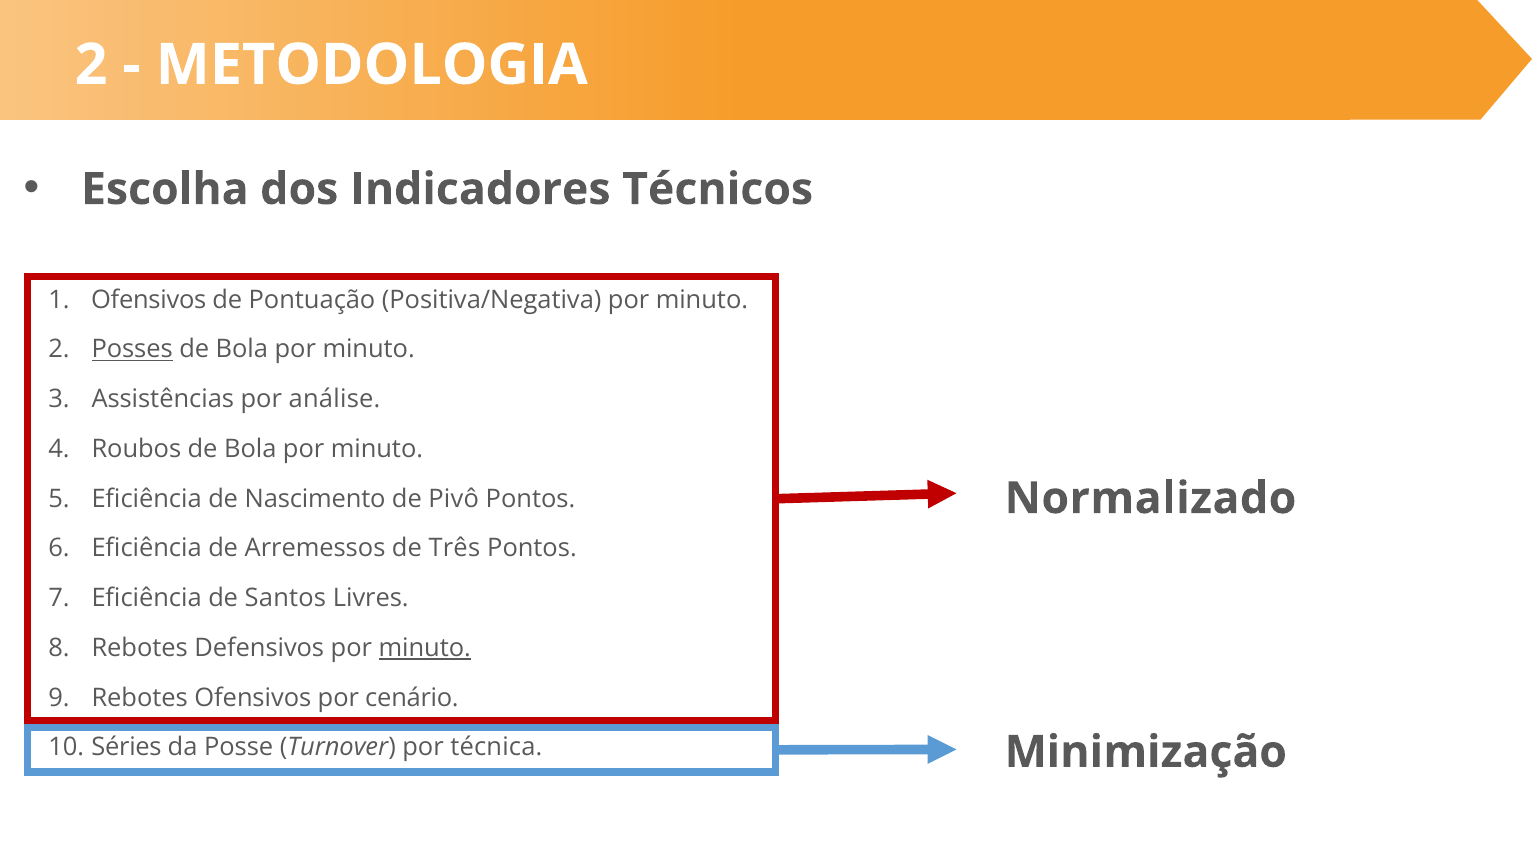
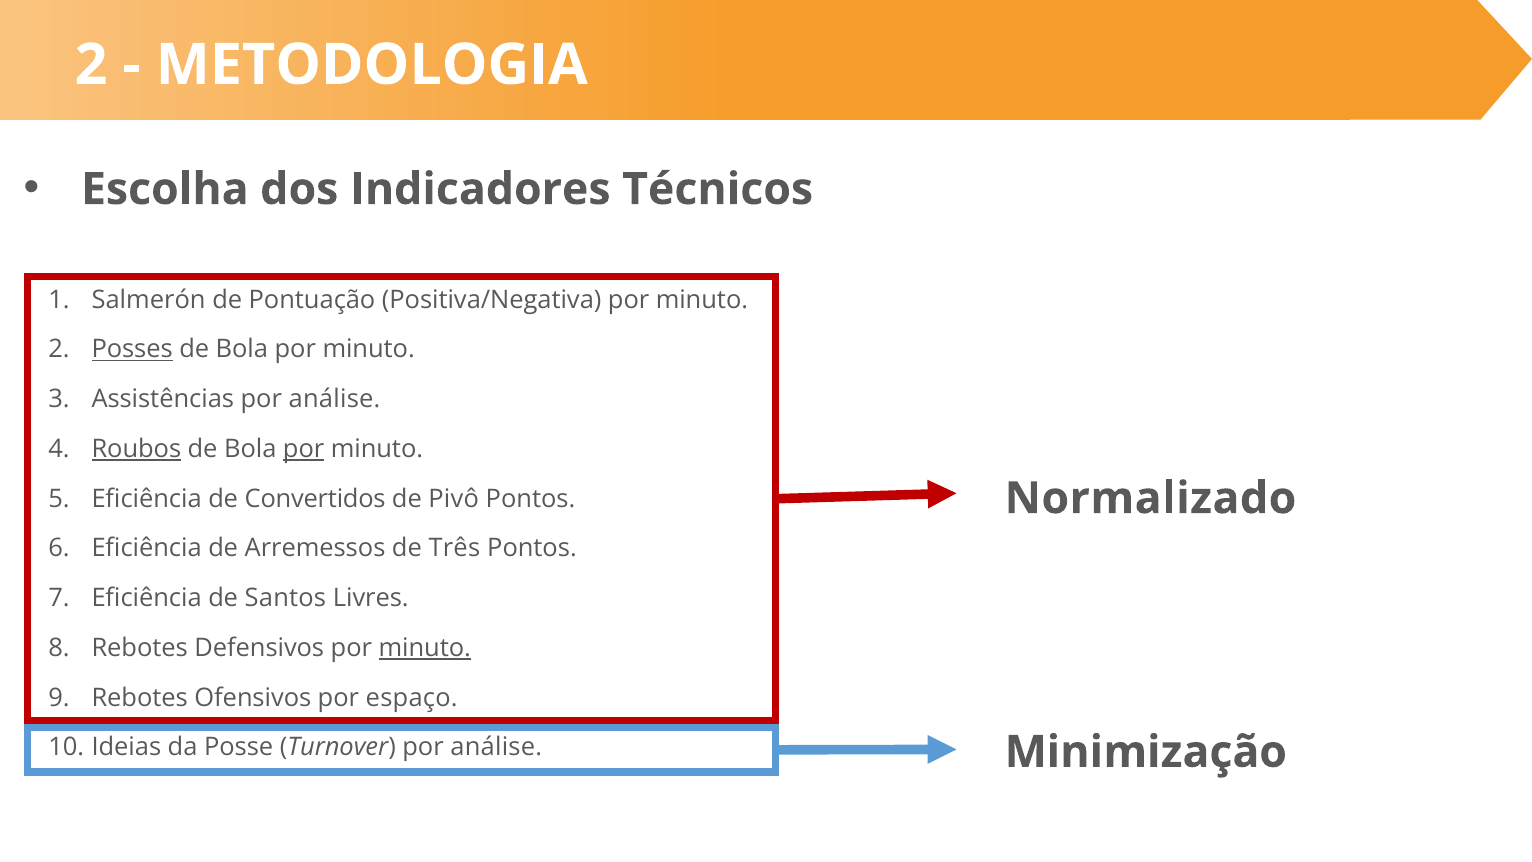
Ofensivos: Ofensivos -> Salmerón (149, 300)
Roubos underline: none -> present (136, 449)
por underline: none -> present (304, 449)
Nascimento: Nascimento -> Convertidos (315, 499)
cenário: cenário -> espaço (412, 698)
Séries: Séries -> Ideias (126, 747)
Turnover por técnica: técnica -> análise (496, 747)
